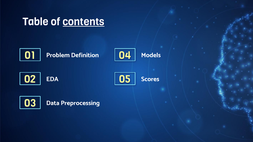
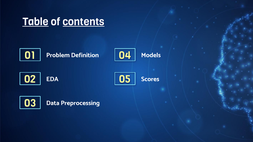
Table underline: none -> present (35, 22)
